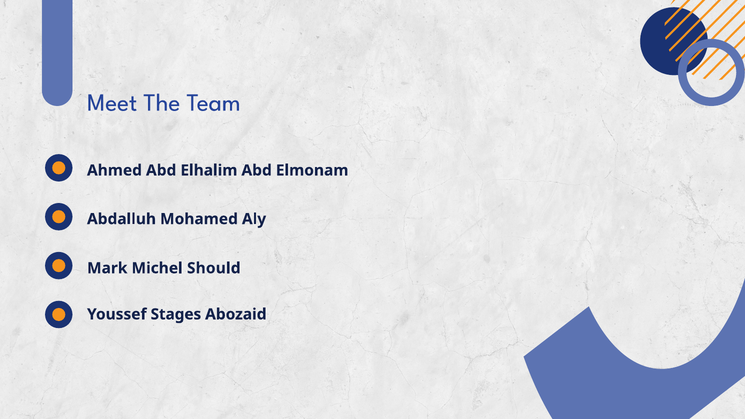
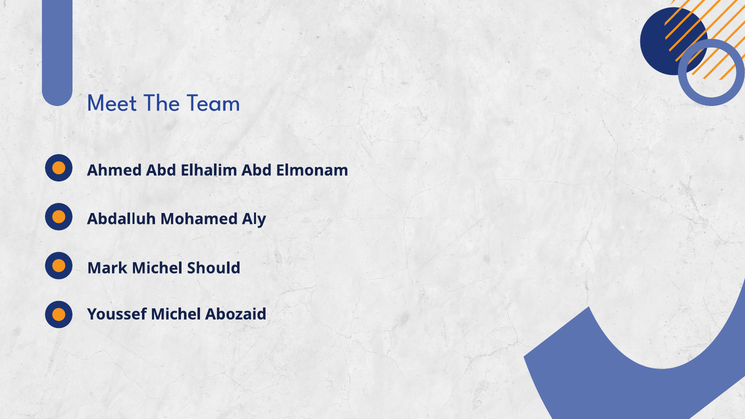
Youssef Stages: Stages -> Michel (176, 314)
